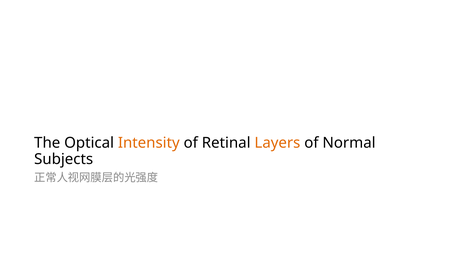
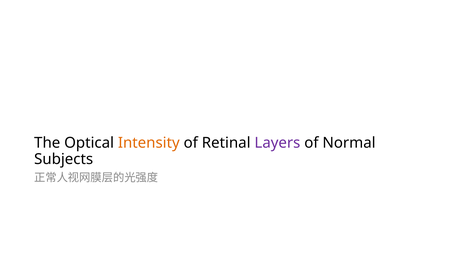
Layers colour: orange -> purple (277, 143)
